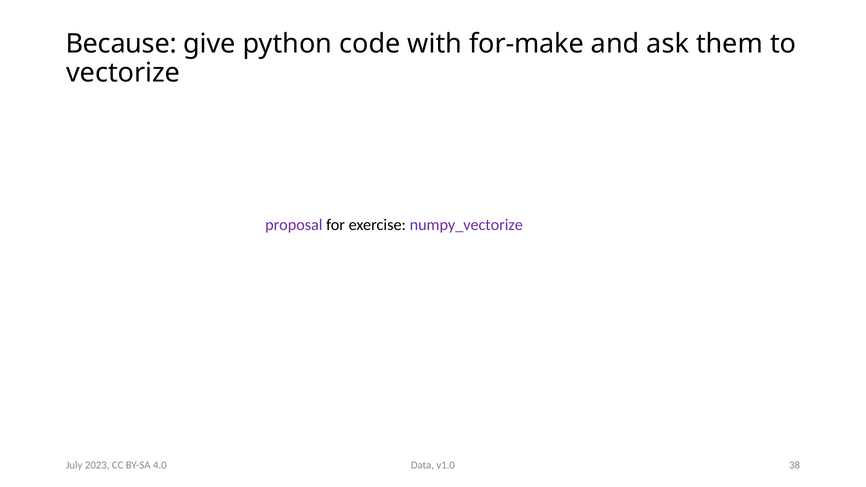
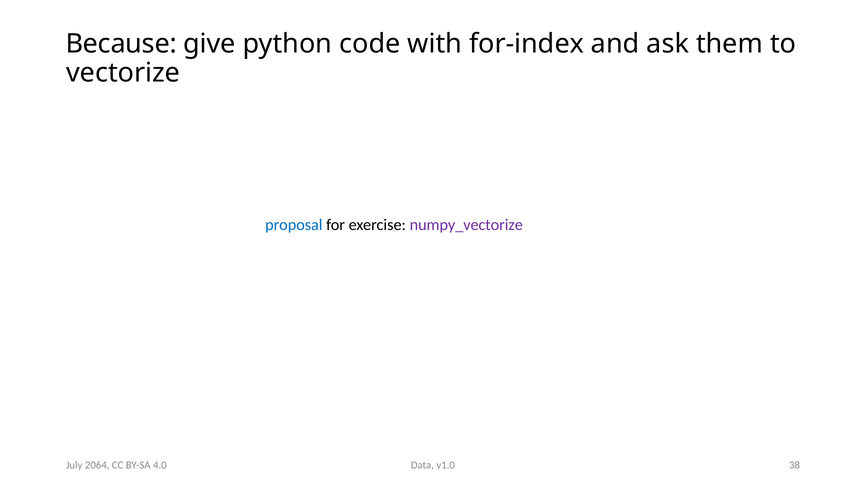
for-make: for-make -> for-index (527, 44)
proposal colour: purple -> blue (294, 225)
2023: 2023 -> 2064 (97, 465)
